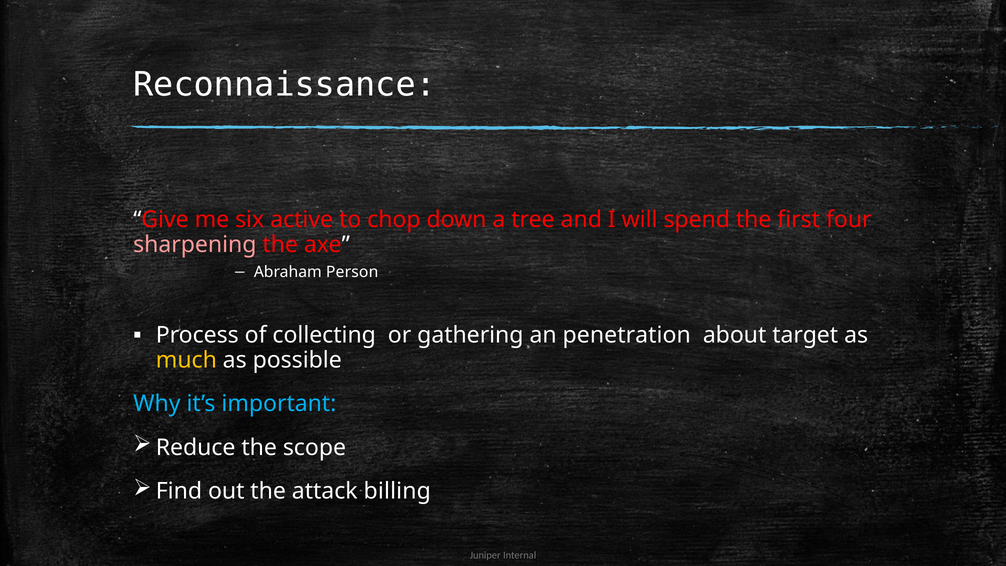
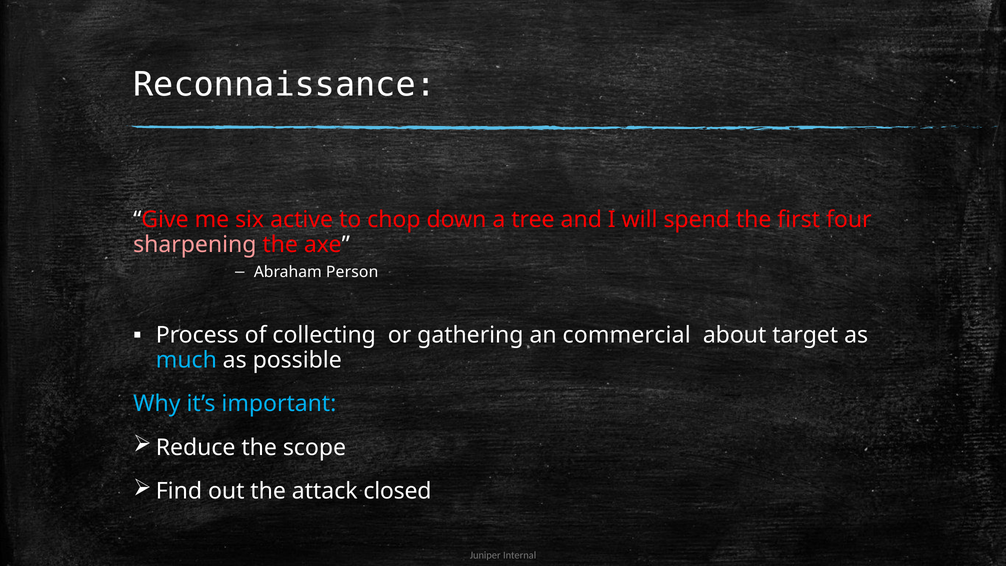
penetration: penetration -> commercial (627, 335)
much colour: yellow -> light blue (186, 360)
billing: billing -> closed (397, 491)
